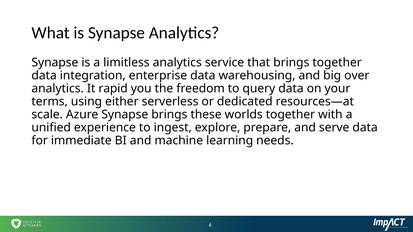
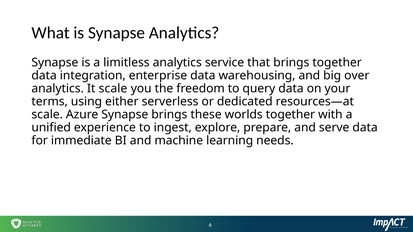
It rapid: rapid -> scale (113, 89)
